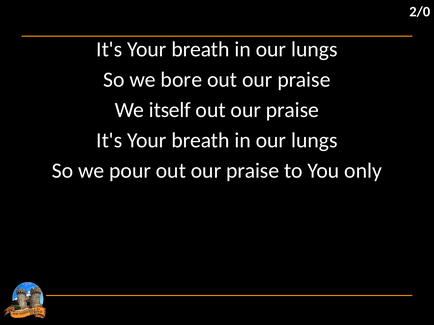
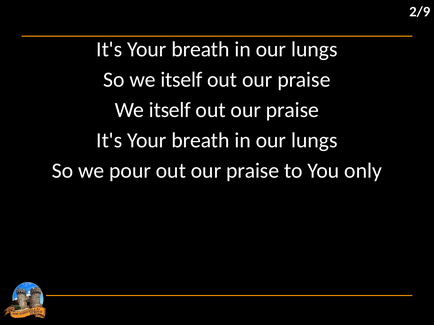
2/0: 2/0 -> 2/9 (420, 12)
So we bore: bore -> itself (181, 80)
